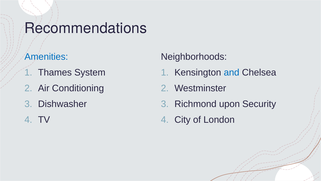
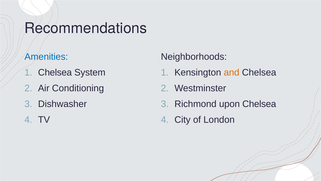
Thames: Thames -> Chelsea (55, 72)
and colour: blue -> orange (232, 72)
upon Security: Security -> Chelsea (259, 104)
